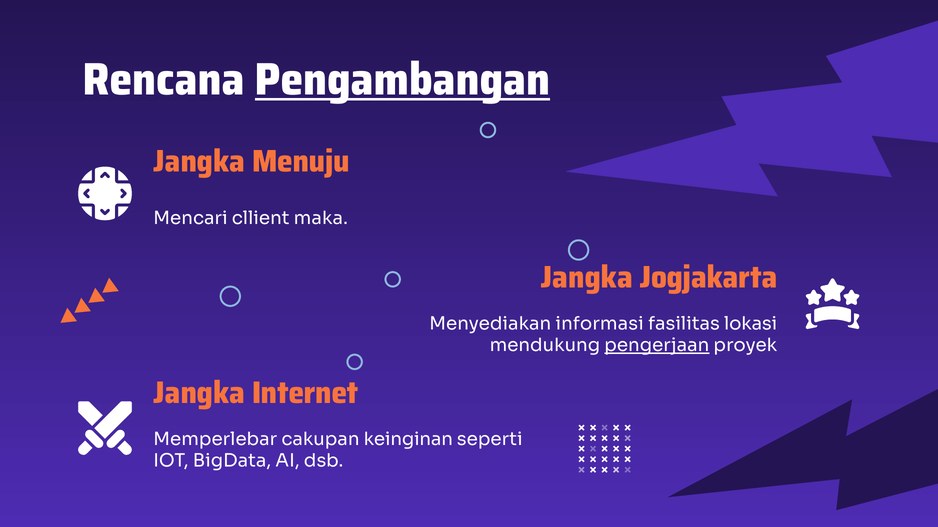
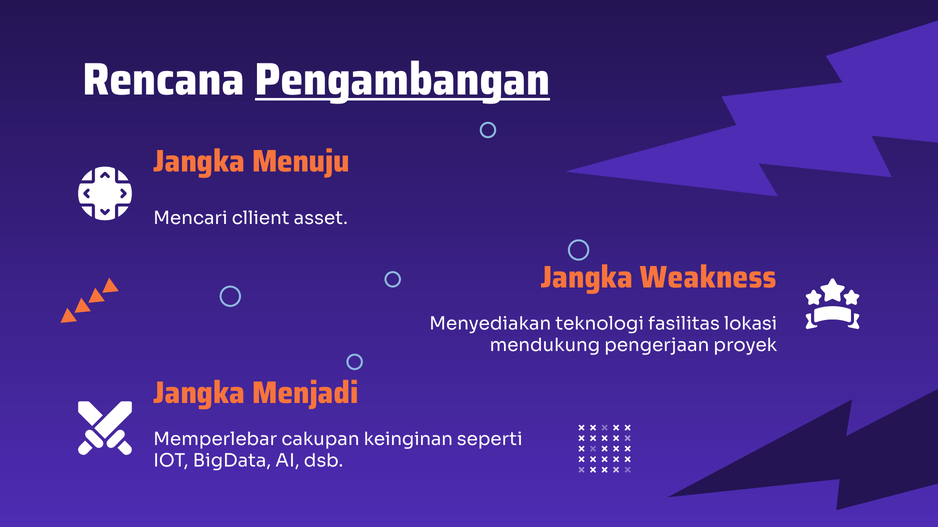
maka: maka -> asset (321, 219)
Jogjakarta: Jogjakarta -> Weakness (708, 278)
informasi: informasi -> teknologi (600, 324)
pengerjaan underline: present -> none (657, 346)
Internet: Internet -> Menjadi (305, 393)
